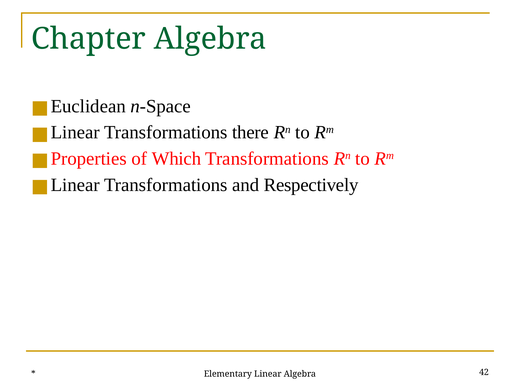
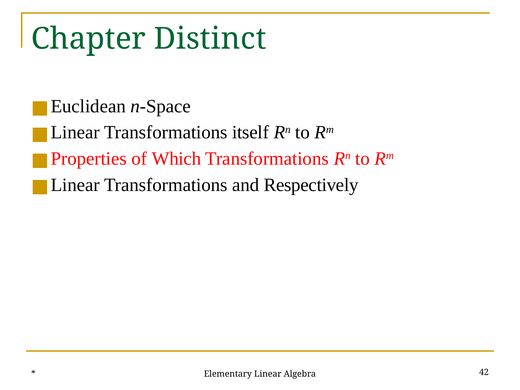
Chapter Algebra: Algebra -> Distinct (210, 39)
there: there -> itself (251, 132)
